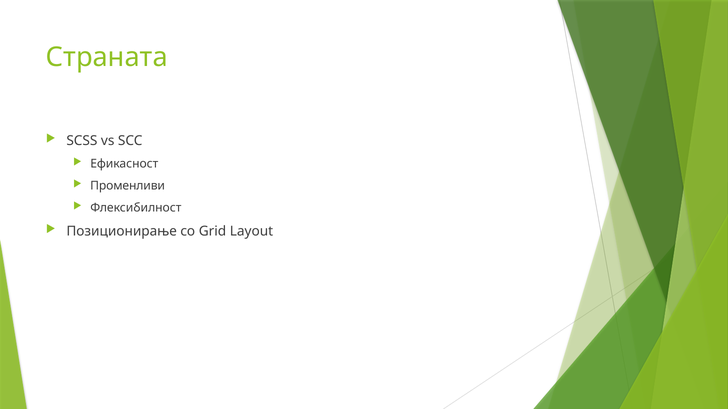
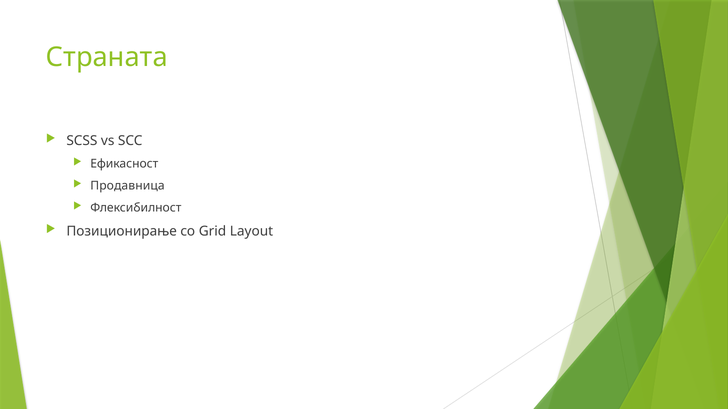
Променливи: Променливи -> Продавница (127, 186)
